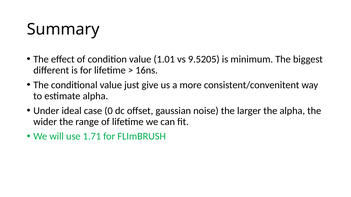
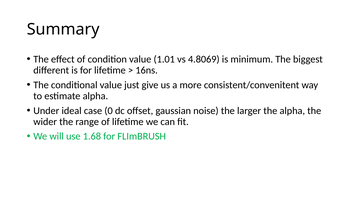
9.5205: 9.5205 -> 4.8069 (204, 59)
1.71: 1.71 -> 1.68 (92, 137)
